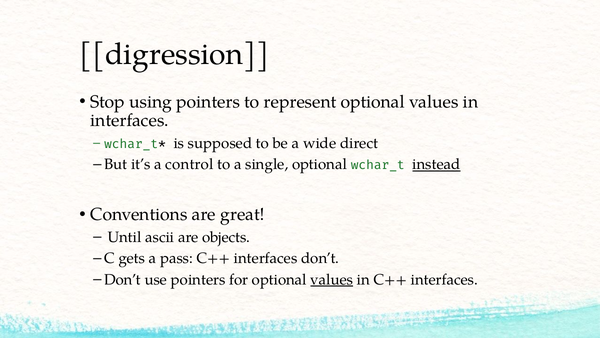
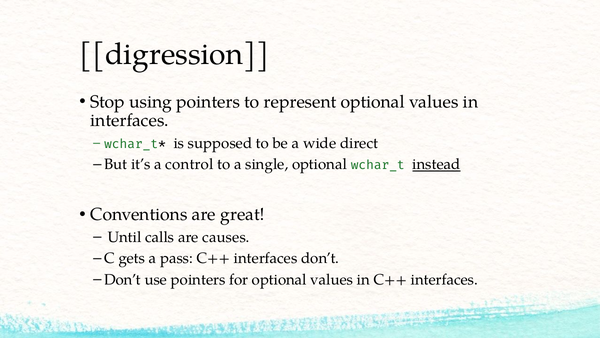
ascii: ascii -> calls (160, 237)
objects: objects -> causes (226, 237)
values underline: present -> none (332, 279)
